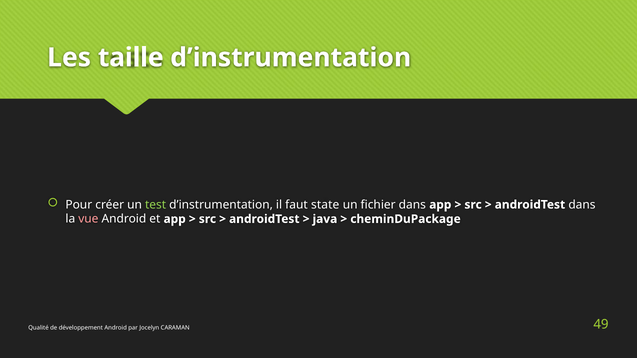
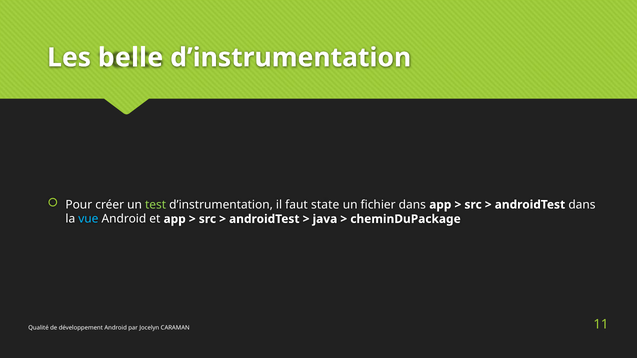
taille: taille -> belle (131, 58)
vue colour: pink -> light blue (88, 219)
49: 49 -> 11 (601, 325)
